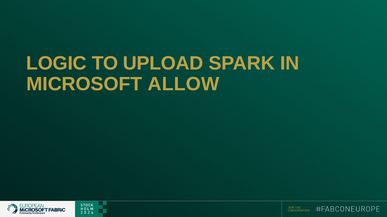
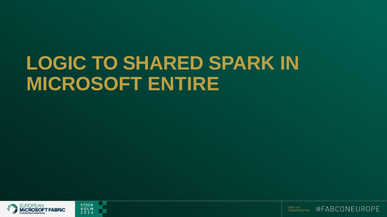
UPLOAD: UPLOAD -> SHARED (163, 63)
ALLOW: ALLOW -> ENTIRE (183, 84)
